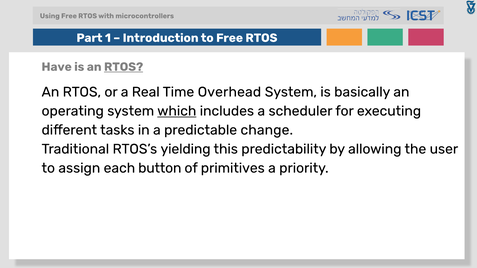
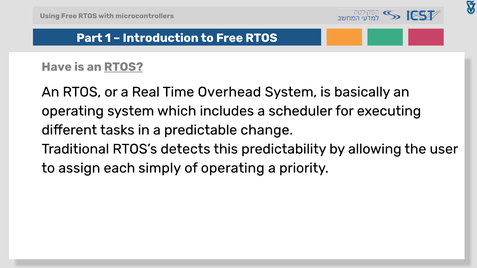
which underline: present -> none (177, 111)
yielding: yielding -> detects (185, 149)
button: button -> simply (160, 168)
of primitives: primitives -> operating (233, 168)
